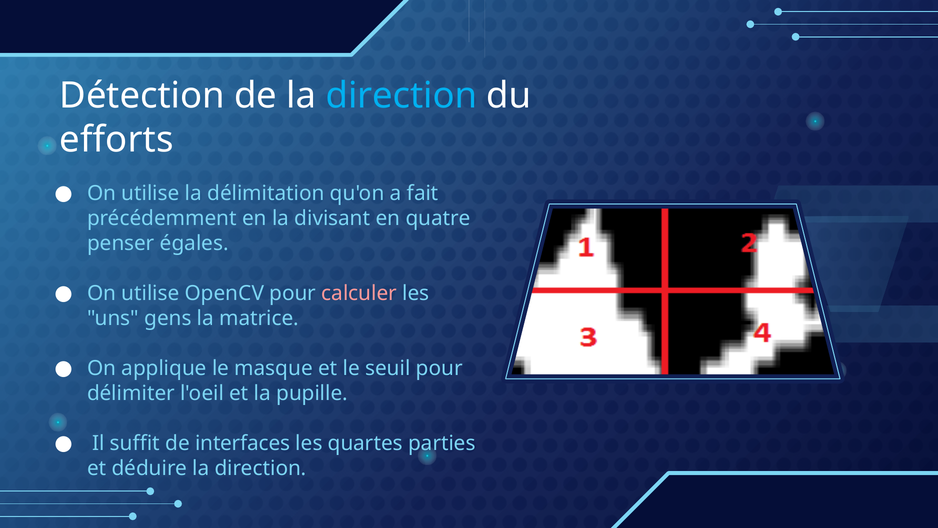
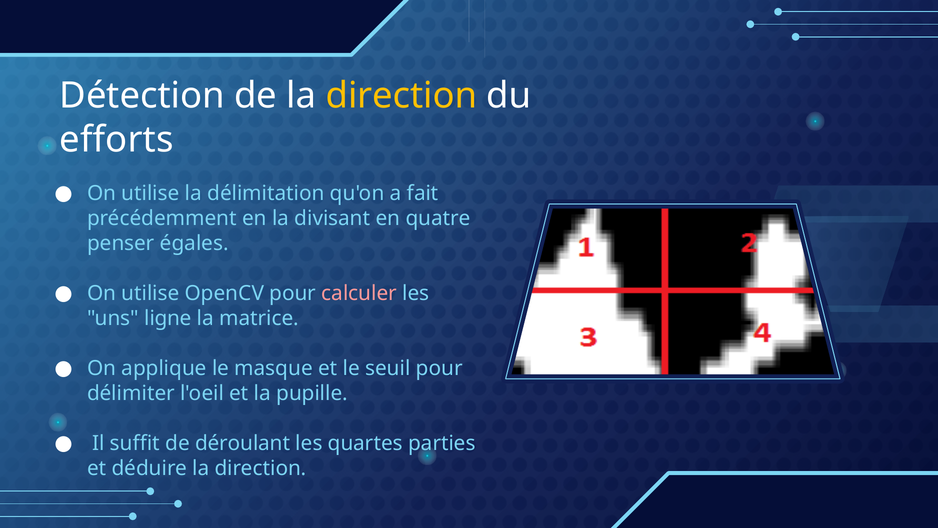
direction colour: light blue -> yellow (401, 96)
gens: gens -> ligne (168, 318)
interfaces: interfaces -> déroulant (243, 443)
